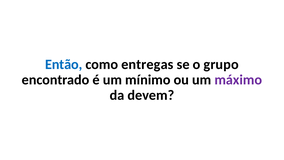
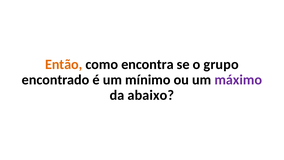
Então colour: blue -> orange (64, 64)
entregas: entregas -> encontra (147, 64)
devem: devem -> abaixo (151, 95)
